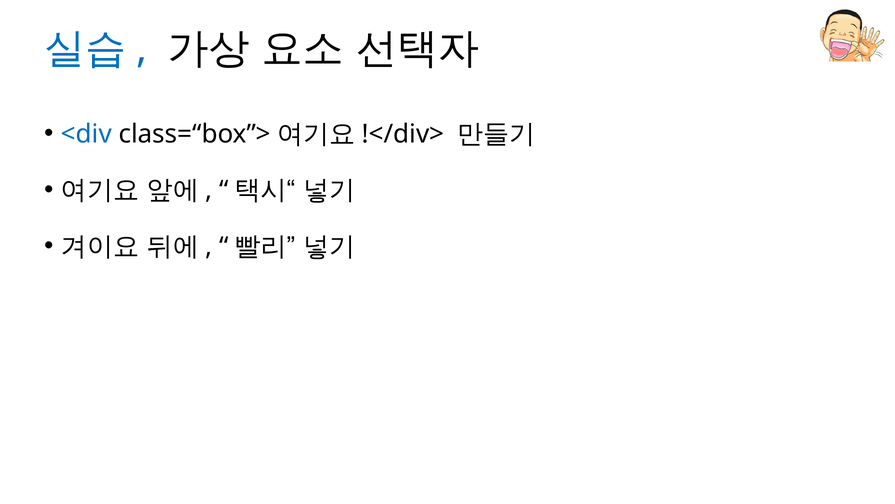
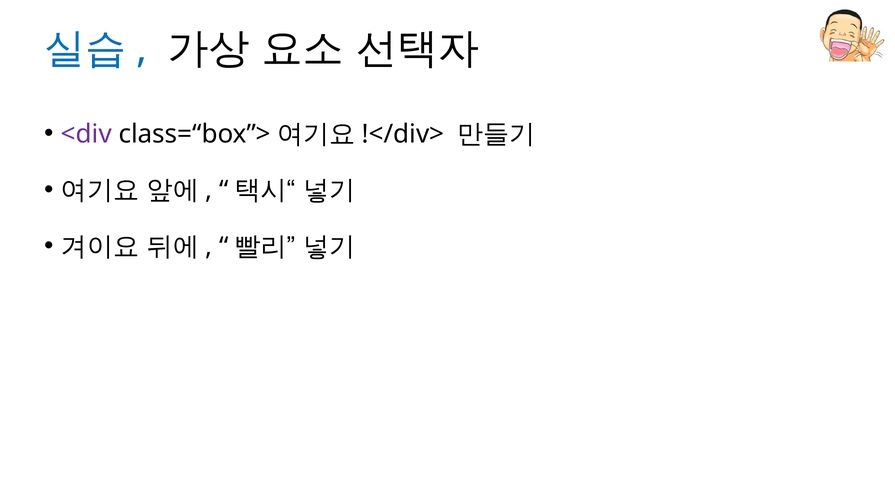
<div colour: blue -> purple (86, 134)
